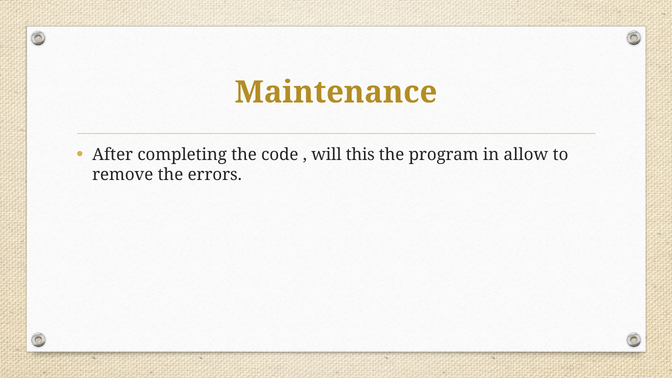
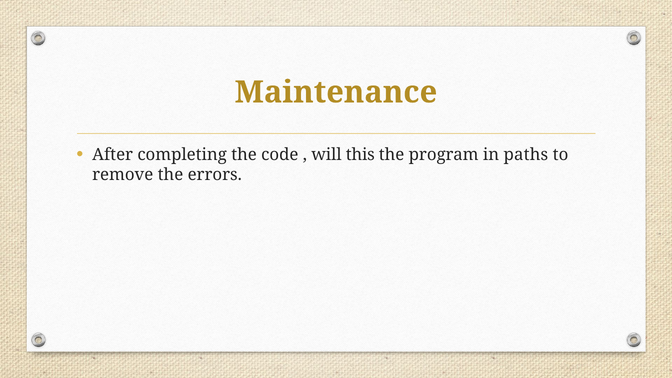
allow: allow -> paths (526, 155)
